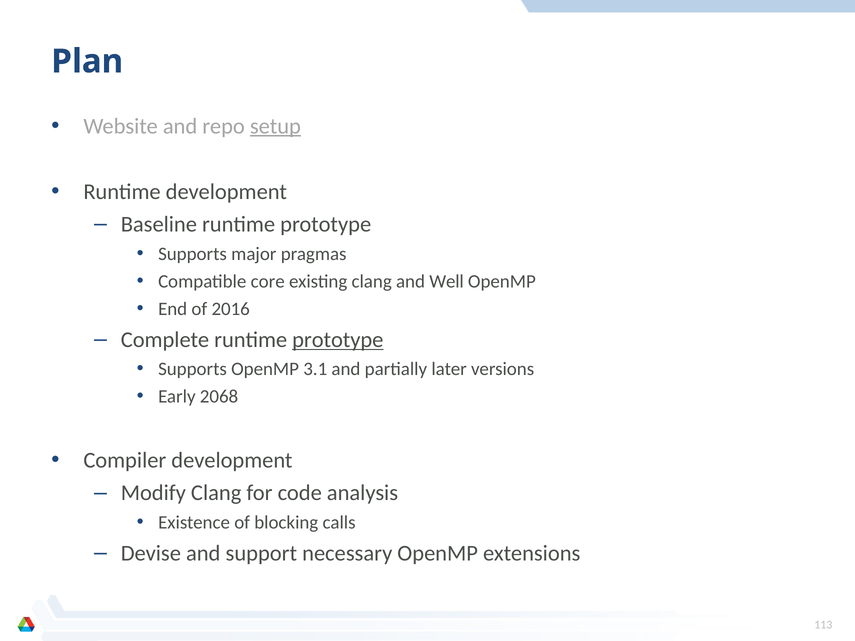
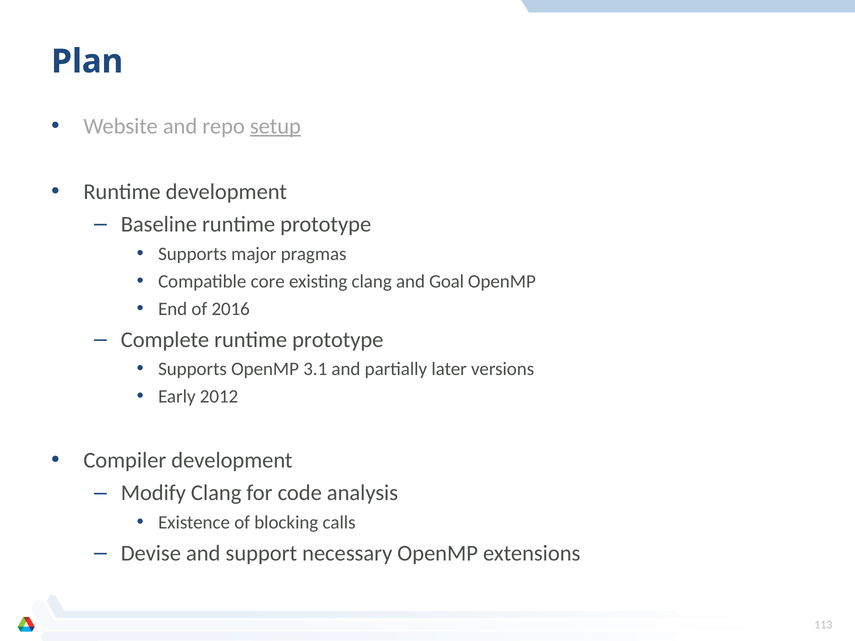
Well: Well -> Goal (447, 281)
prototype underline: present -> none (338, 340)
2068: 2068 -> 2012 (219, 397)
